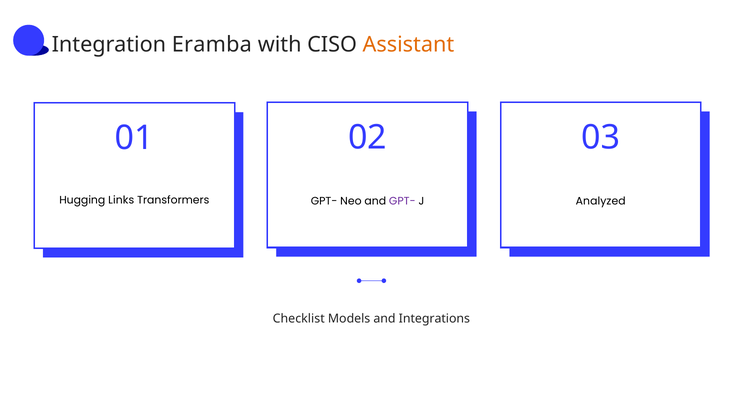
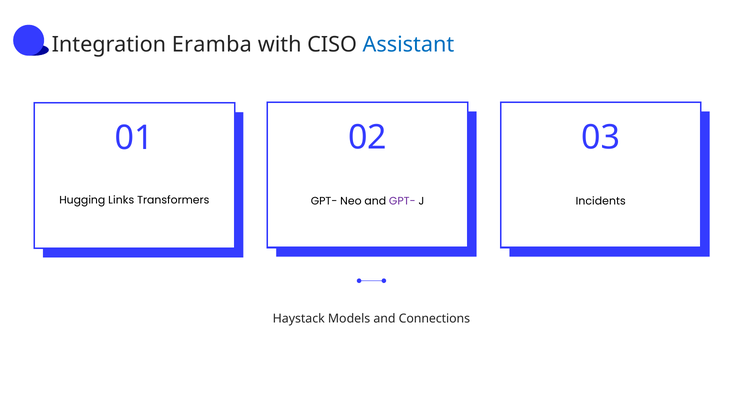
Assistant colour: orange -> blue (408, 45)
Analyzed: Analyzed -> Incidents (601, 201)
Checklist: Checklist -> Haystack (299, 319)
Integrations: Integrations -> Connections (434, 319)
